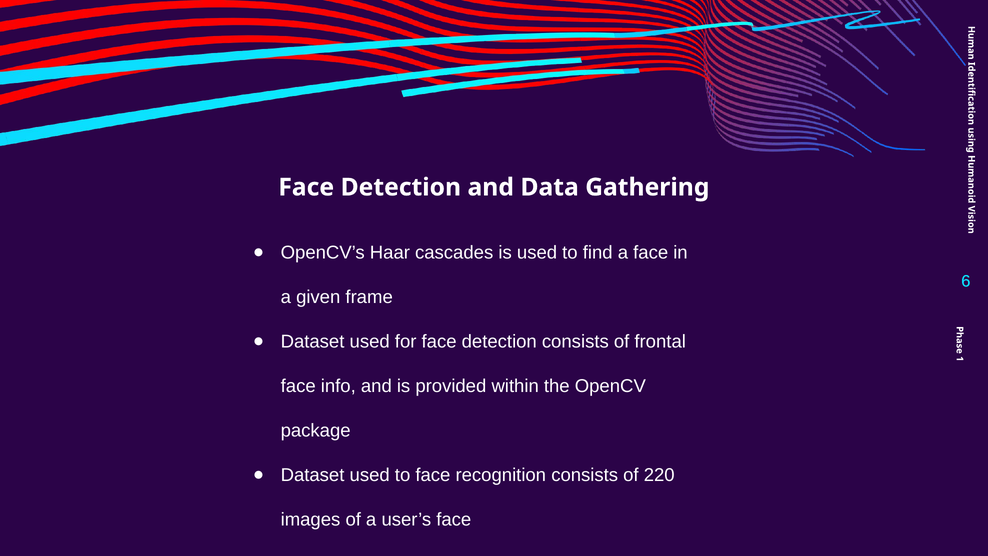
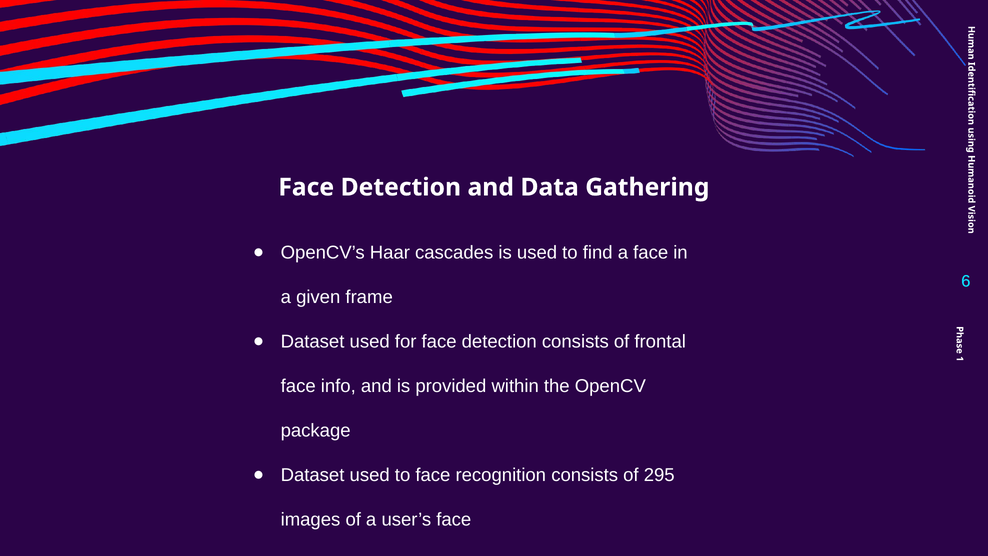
220: 220 -> 295 (659, 475)
